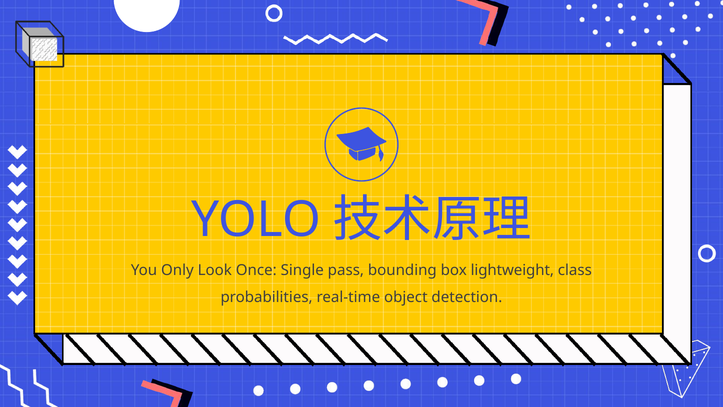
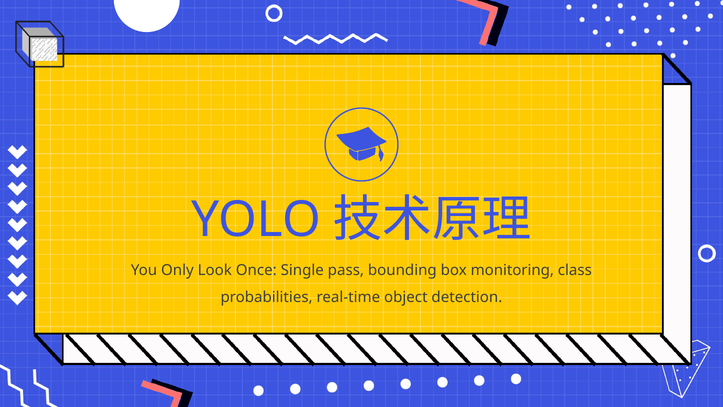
lightweight: lightweight -> monitoring (512, 270)
